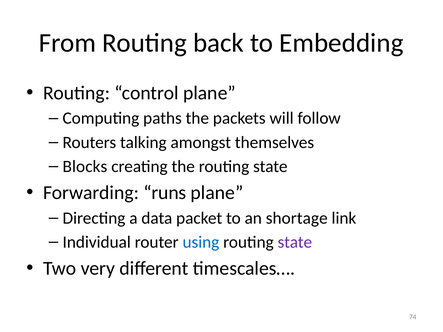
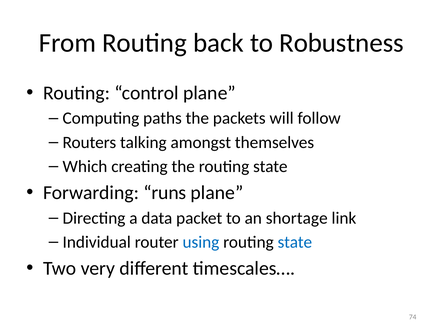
Embedding: Embedding -> Robustness (341, 43)
Blocks: Blocks -> Which (85, 167)
state colour: purple -> blue (295, 242)
